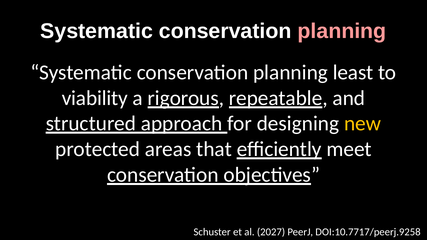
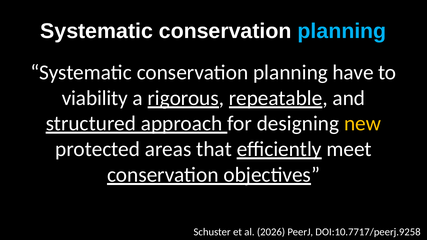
planning colour: pink -> light blue (342, 31)
least: least -> have (353, 72)
2027: 2027 -> 2026 (271, 232)
